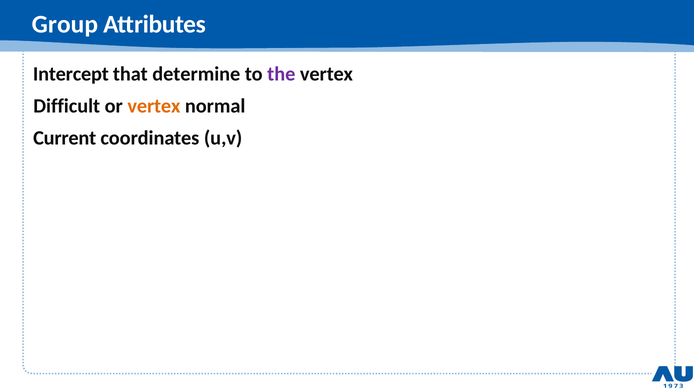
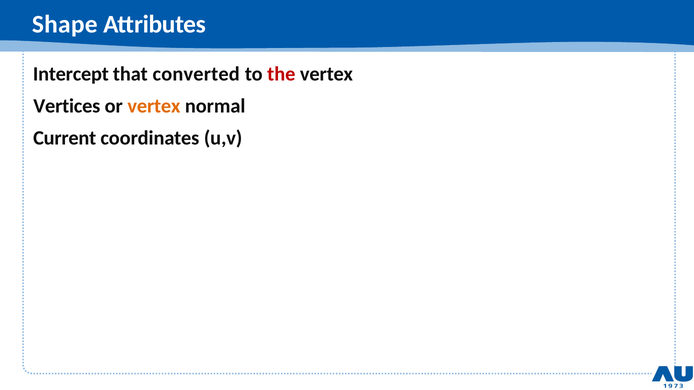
Group: Group -> Shape (65, 25)
determine: determine -> converted (196, 74)
the colour: purple -> red (281, 74)
Difficult: Difficult -> Vertices (67, 106)
